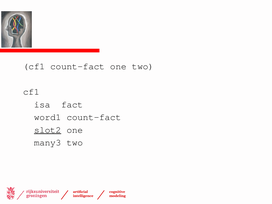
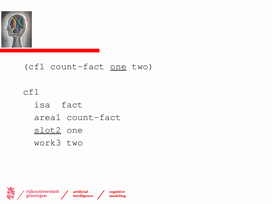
one underline: none -> present (118, 66)
word1: word1 -> area1 (48, 117)
many3: many3 -> work3 (48, 143)
